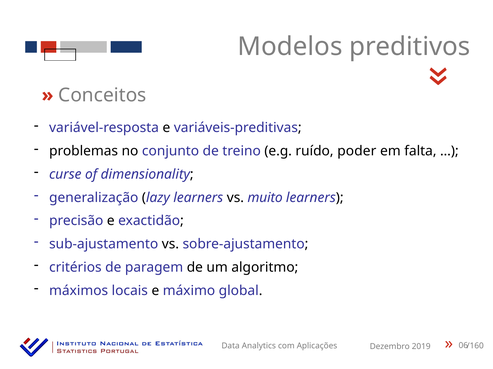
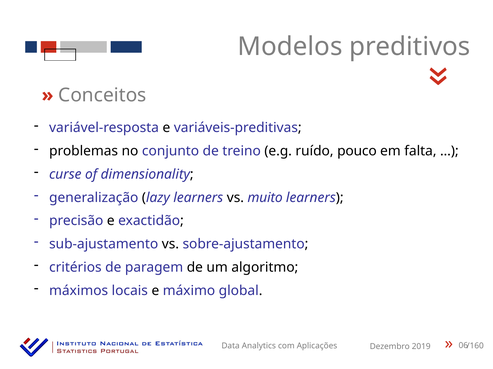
poder: poder -> pouco (357, 151)
